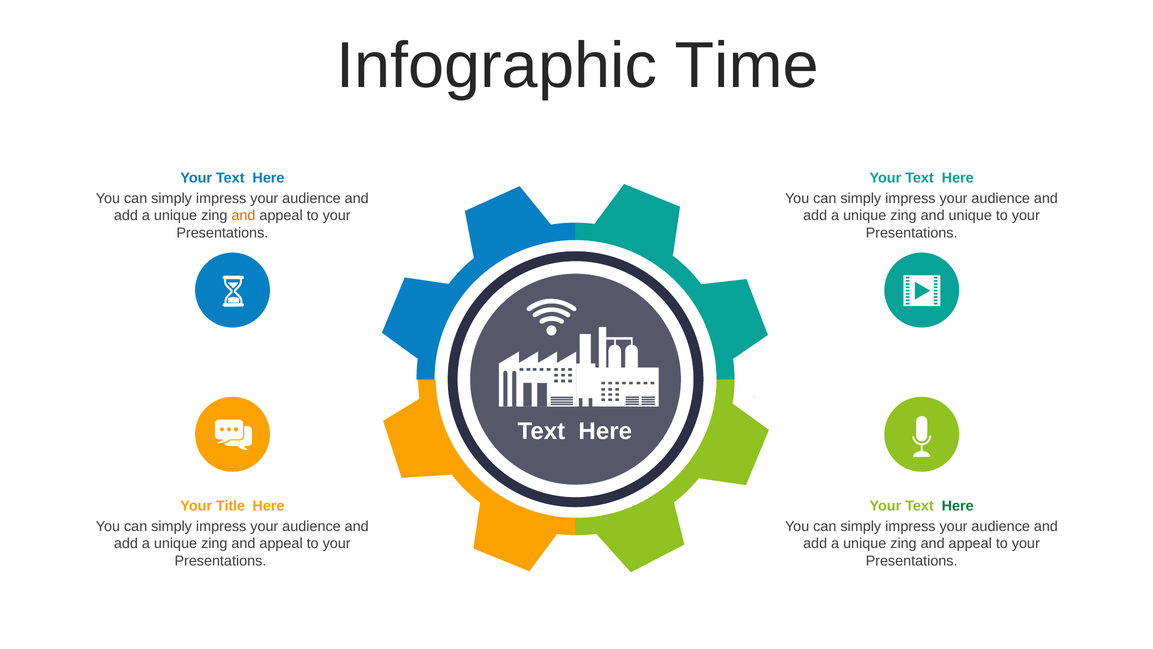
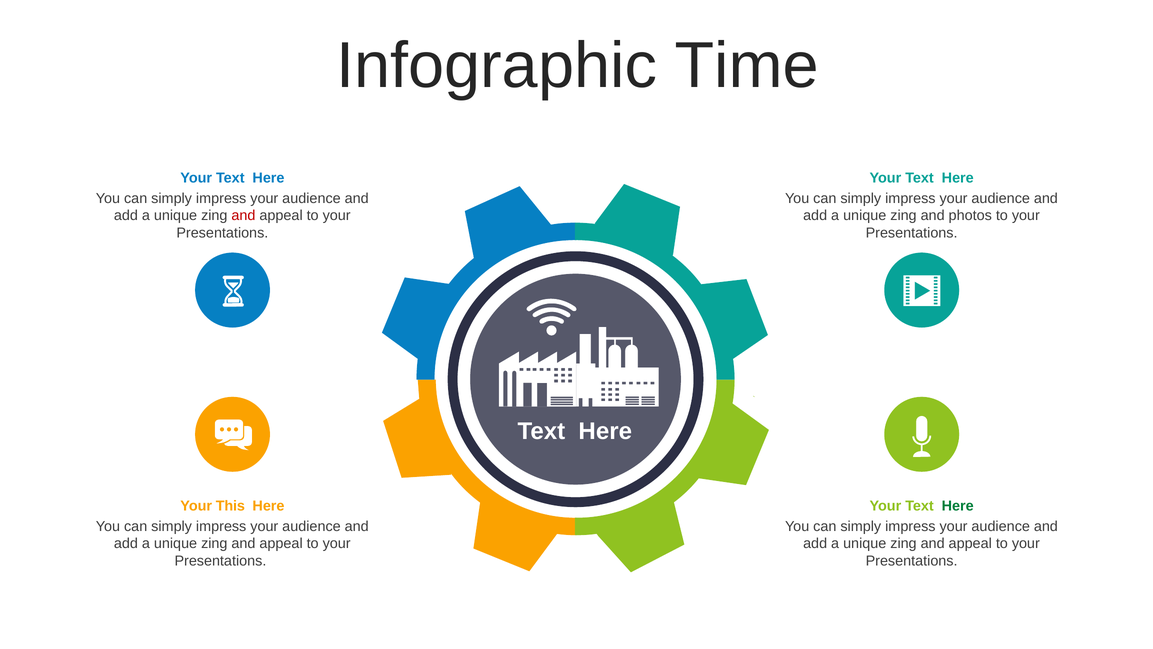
and colour: orange -> red (243, 215)
and unique: unique -> photos (970, 215)
Title: Title -> This (230, 506)
